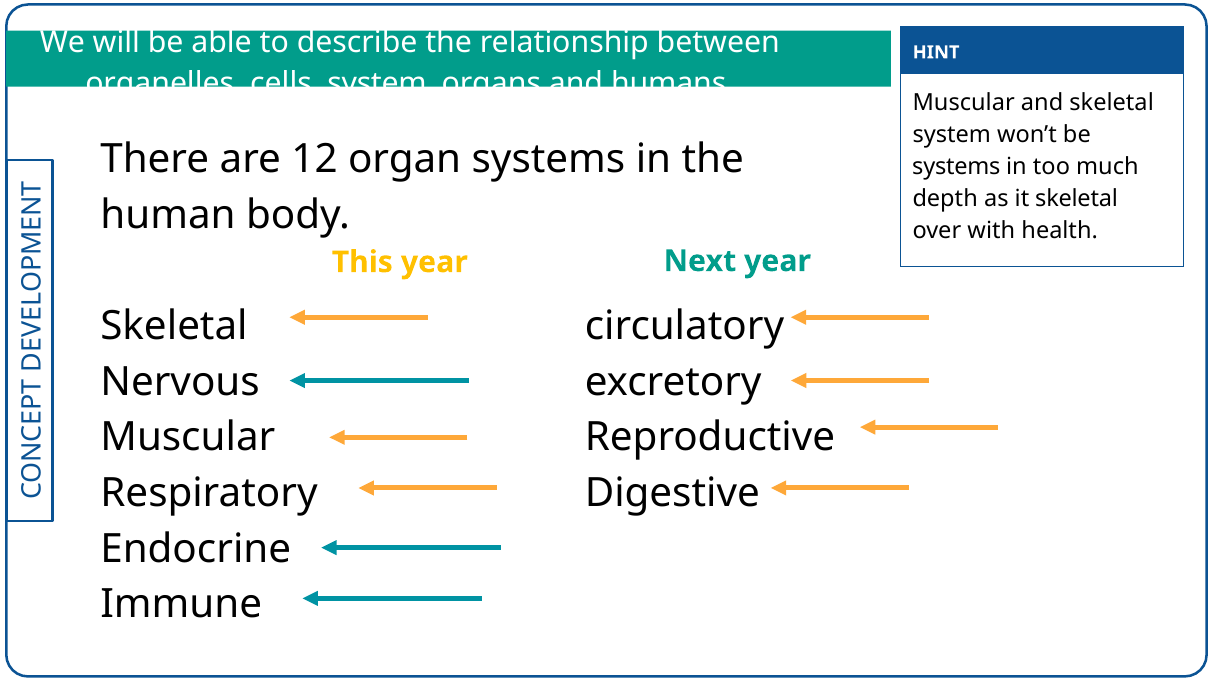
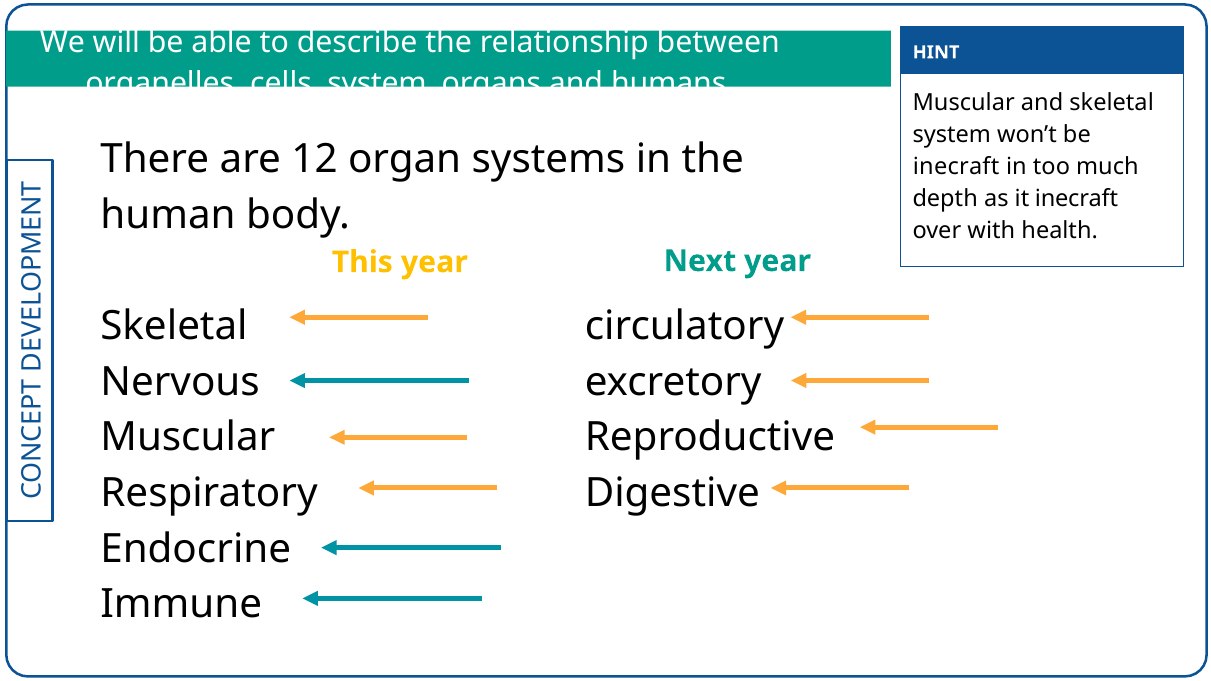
systems: systems -> inecraft (956, 167)
it skeletal: skeletal -> inecraft (1077, 199)
